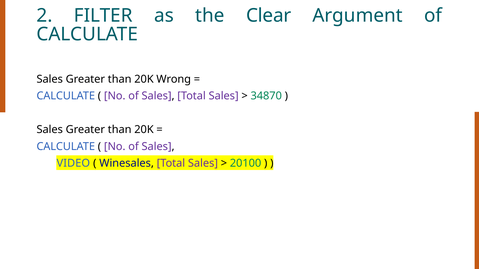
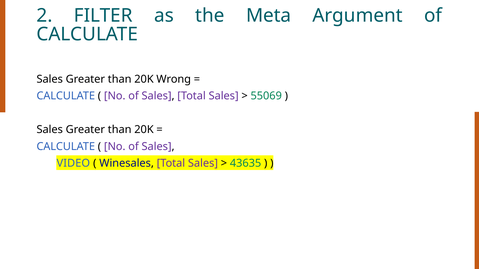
Clear: Clear -> Meta (269, 16)
34870: 34870 -> 55069 (266, 96)
20100: 20100 -> 43635 (246, 164)
